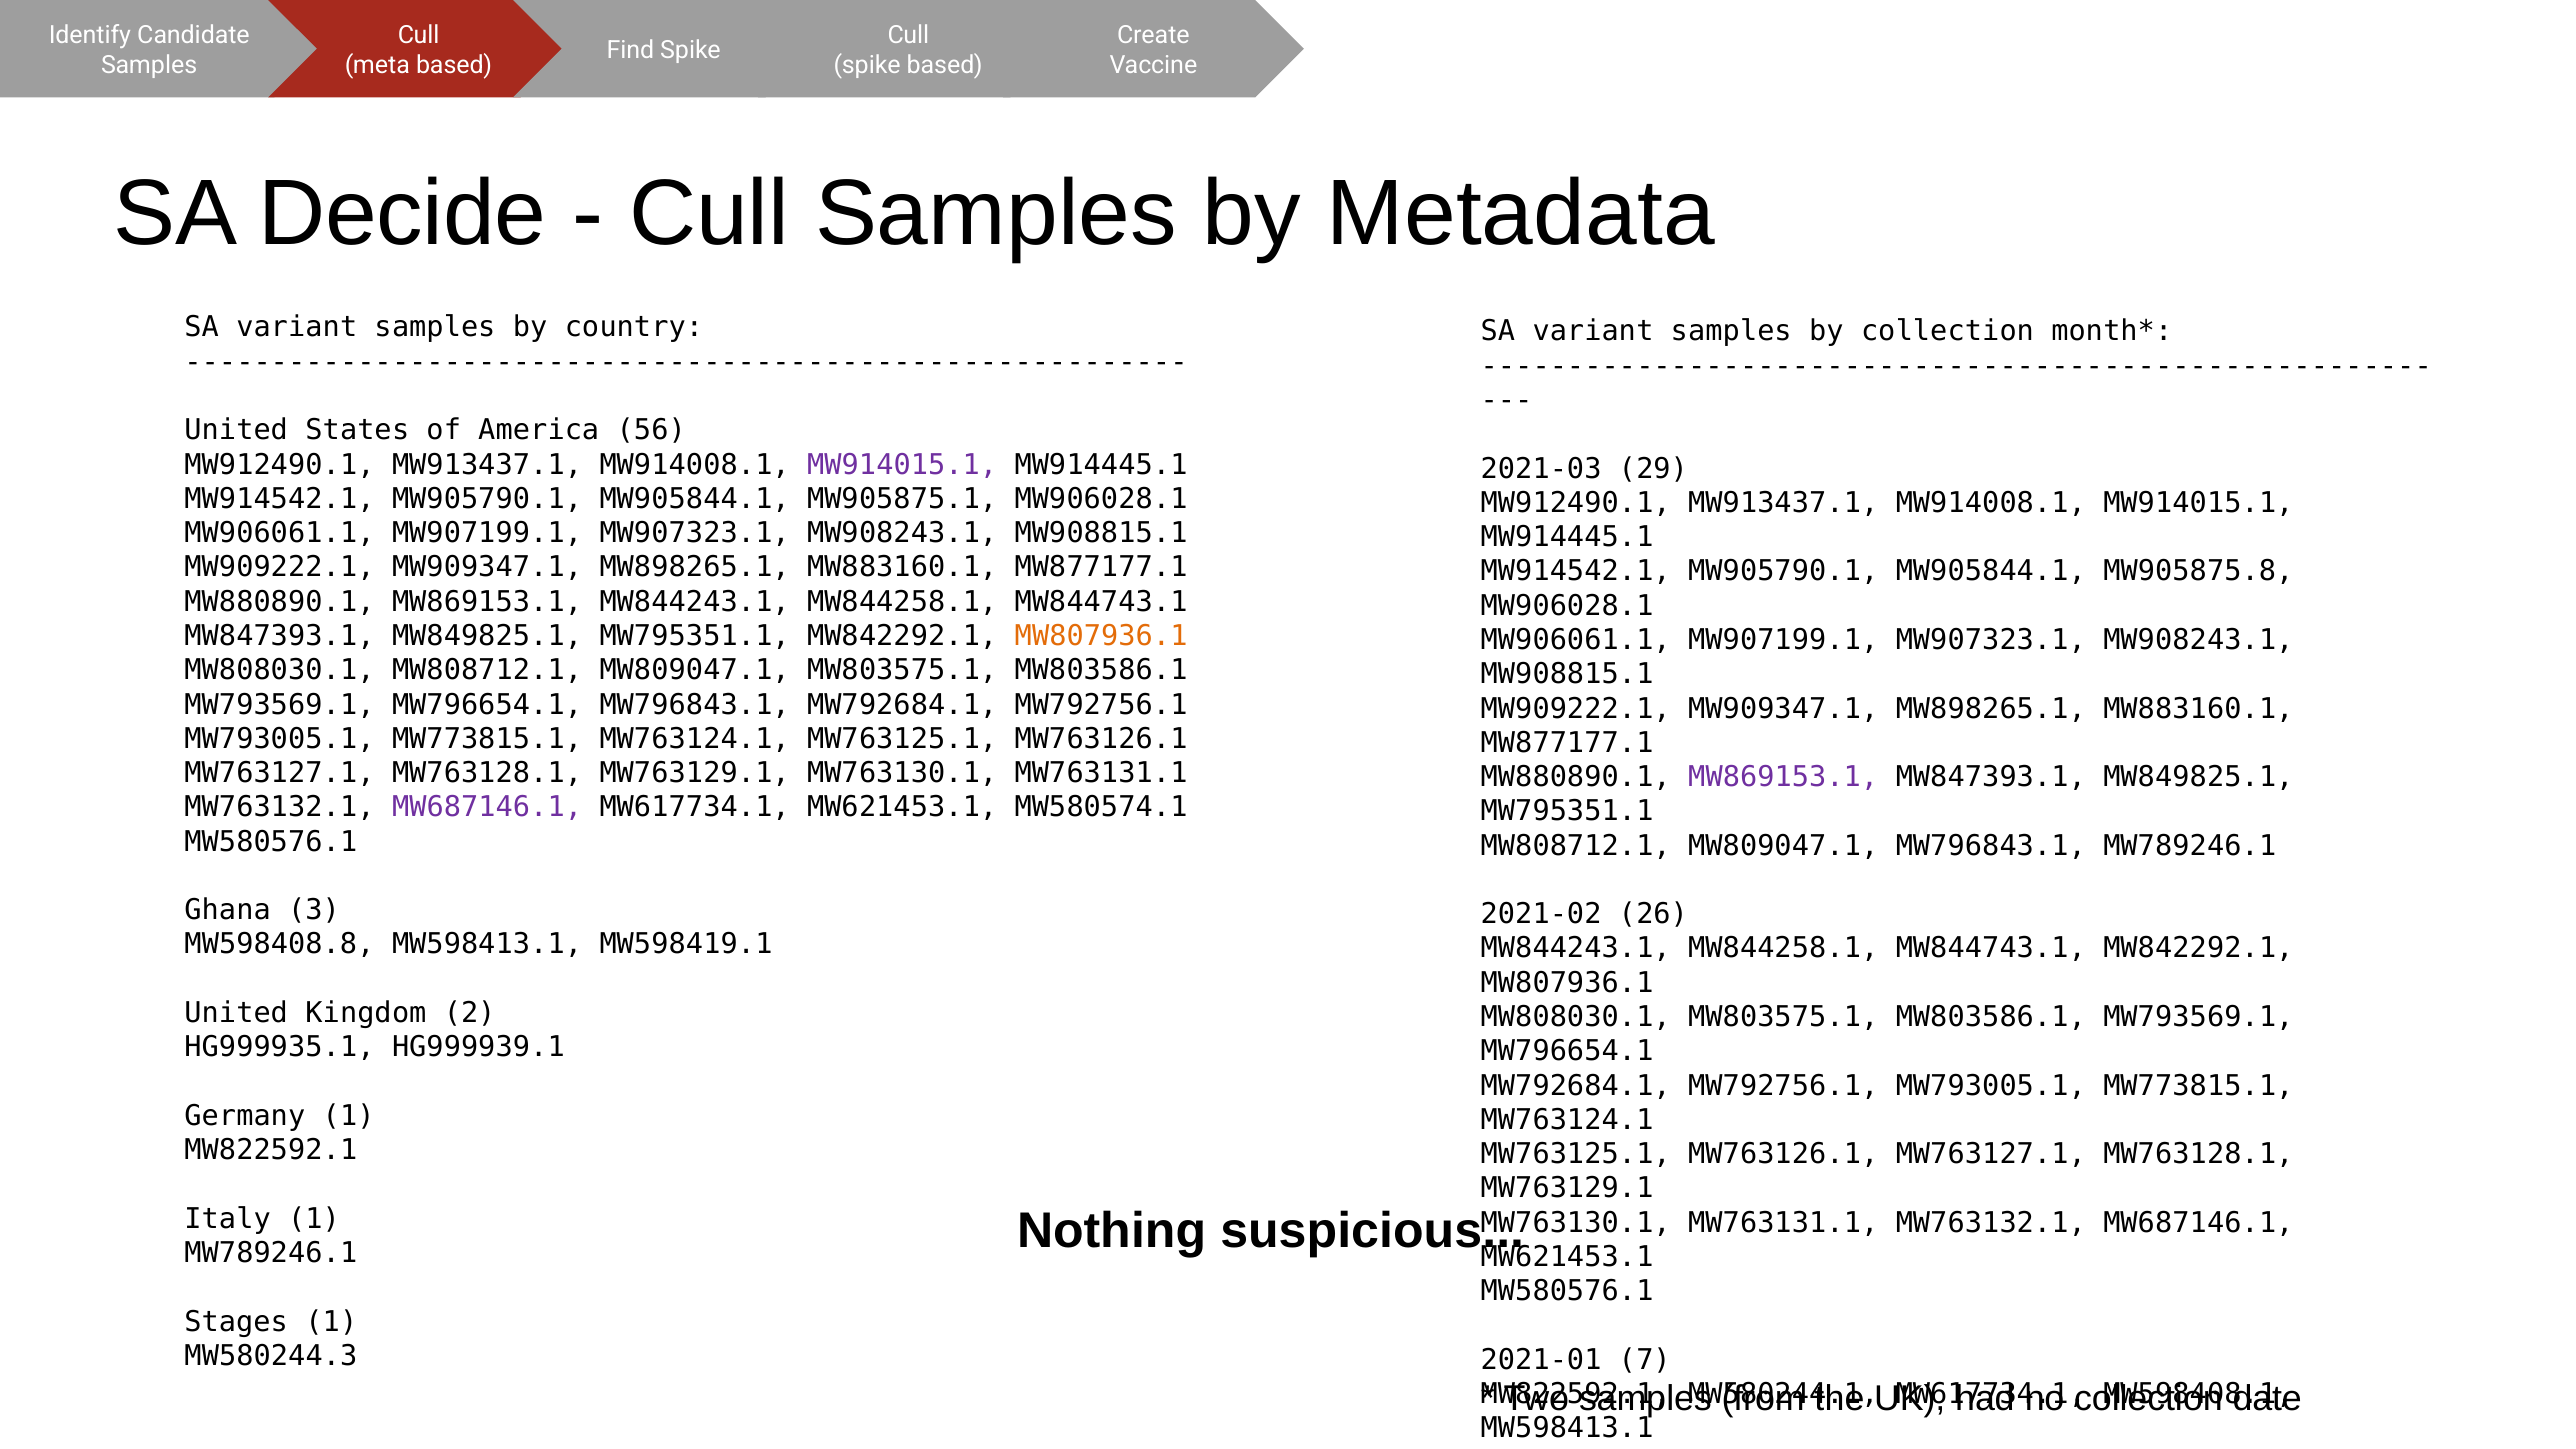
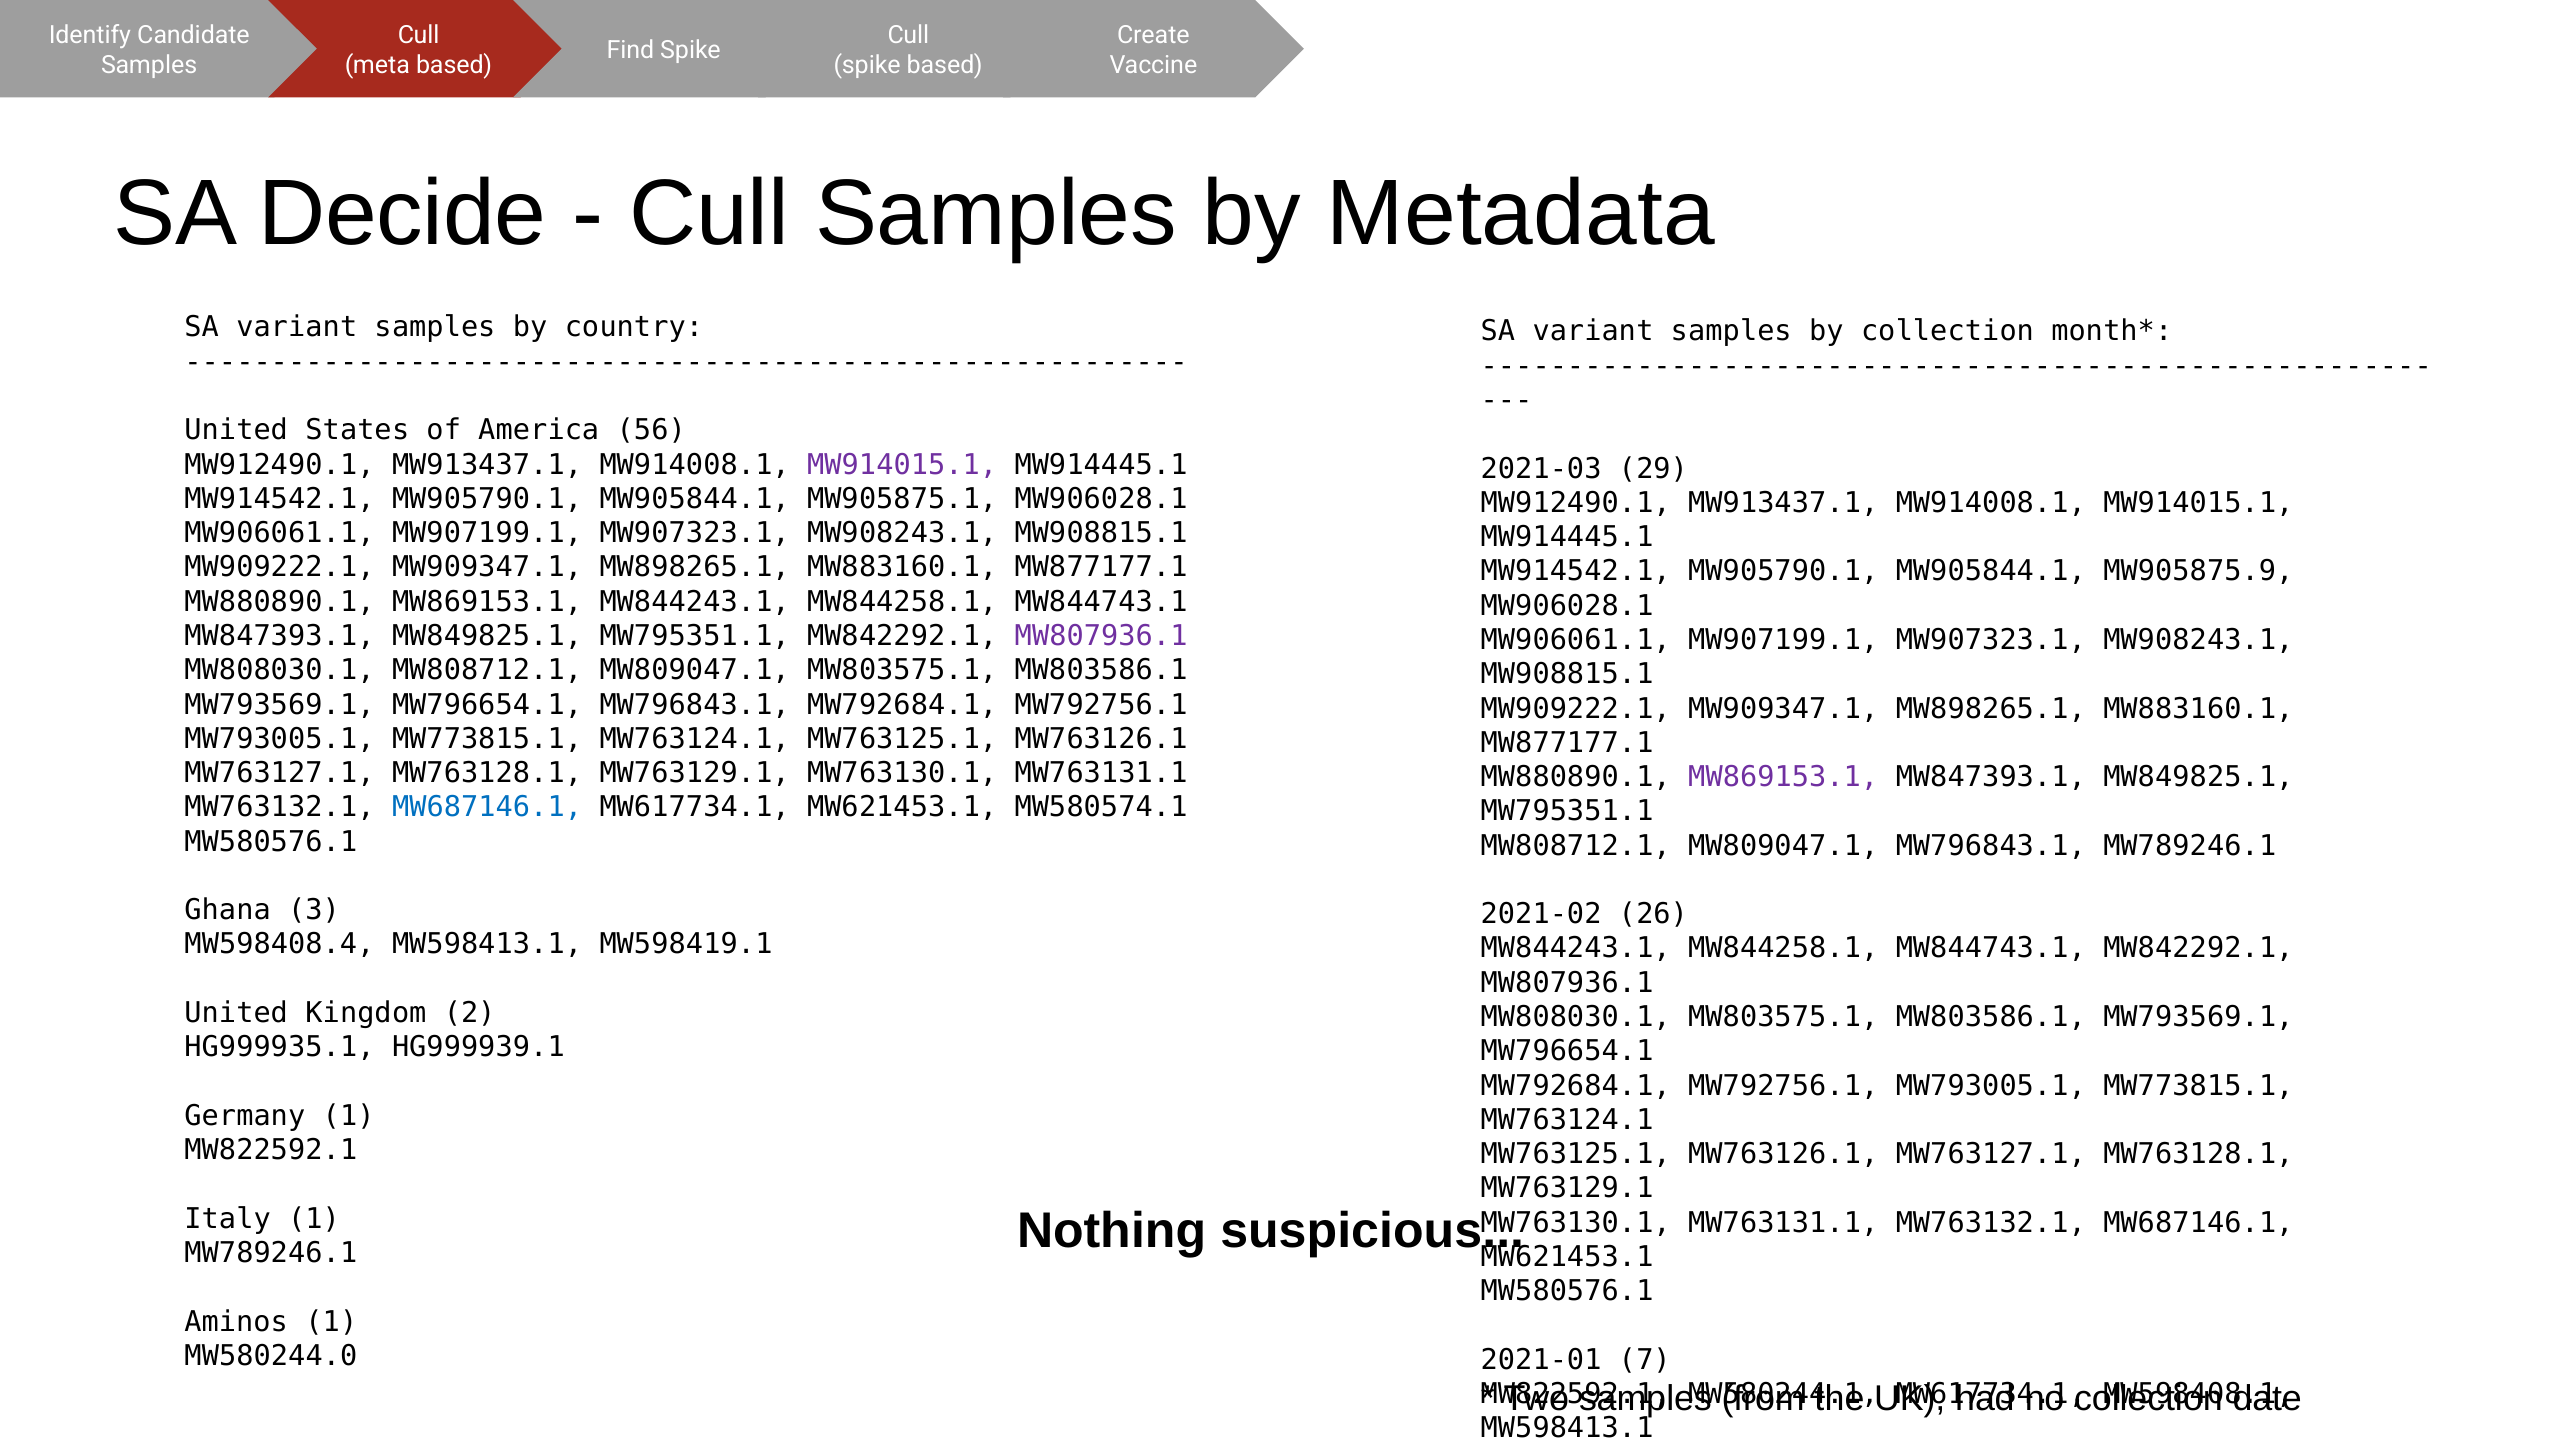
MW905875.8: MW905875.8 -> MW905875.9 (2198, 571)
MW807936.1 colour: orange -> purple (1101, 636)
MW687146.1 colour: purple -> blue (487, 807)
MW598408.8: MW598408.8 -> MW598408.4 (279, 945)
Stages: Stages -> Aminos (236, 1322)
MW580244.3: MW580244.3 -> MW580244.0 (271, 1356)
